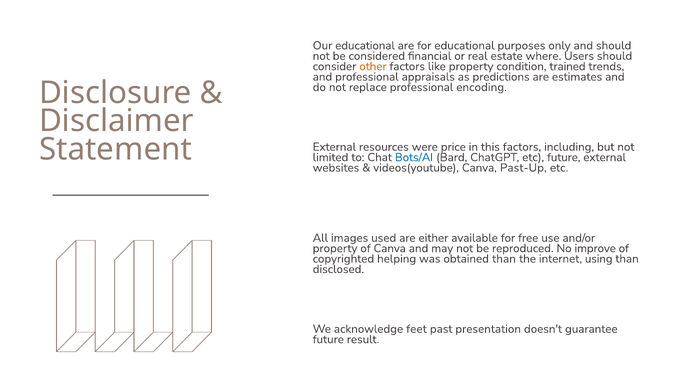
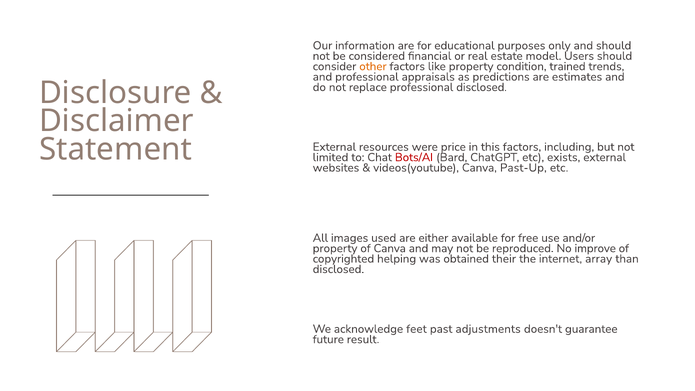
Our educational: educational -> information (365, 46)
where: where -> model (543, 56)
professional encoding: encoding -> disclosed (482, 87)
Bots/AI colour: blue -> red (414, 157)
etc future: future -> exists (564, 157)
obtained than: than -> their (504, 259)
using: using -> array (599, 259)
presentation: presentation -> adjustments (488, 329)
